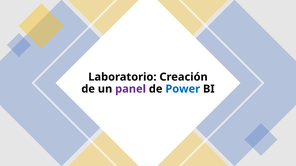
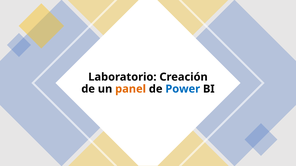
panel colour: purple -> orange (131, 89)
